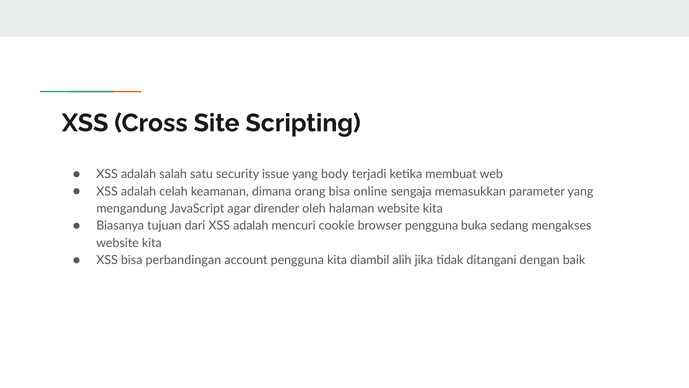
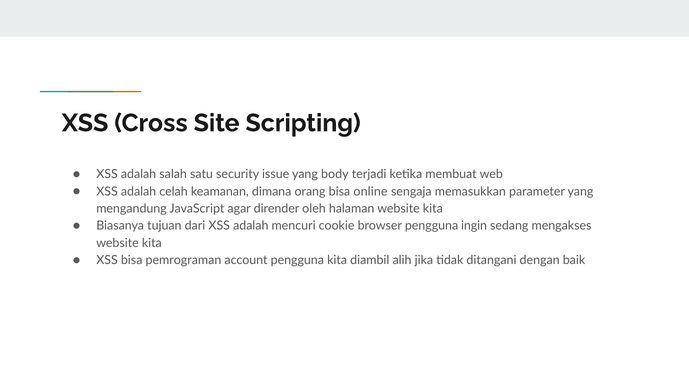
buka: buka -> ingin (474, 226)
perbandingan: perbandingan -> pemrograman (183, 260)
